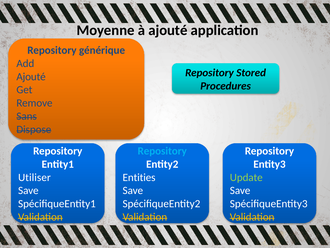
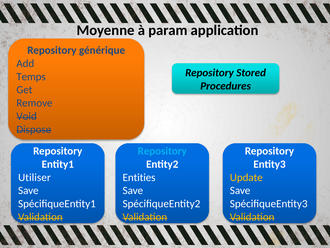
ajouté: ajouté -> param (168, 30)
Ajouté: Ajouté -> Temps (31, 76)
Sans: Sans -> Void (27, 116)
Update colour: light green -> yellow (246, 177)
